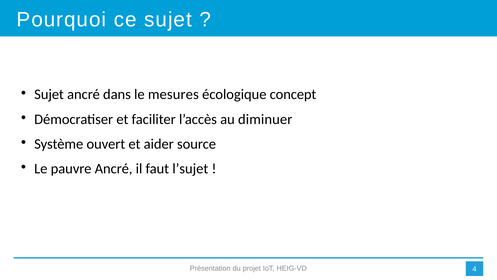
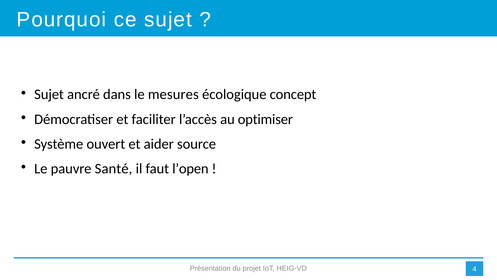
diminuer: diminuer -> optimiser (265, 119)
pauvre Ancré: Ancré -> Santé (114, 168)
l’sujet: l’sujet -> l’open (190, 168)
